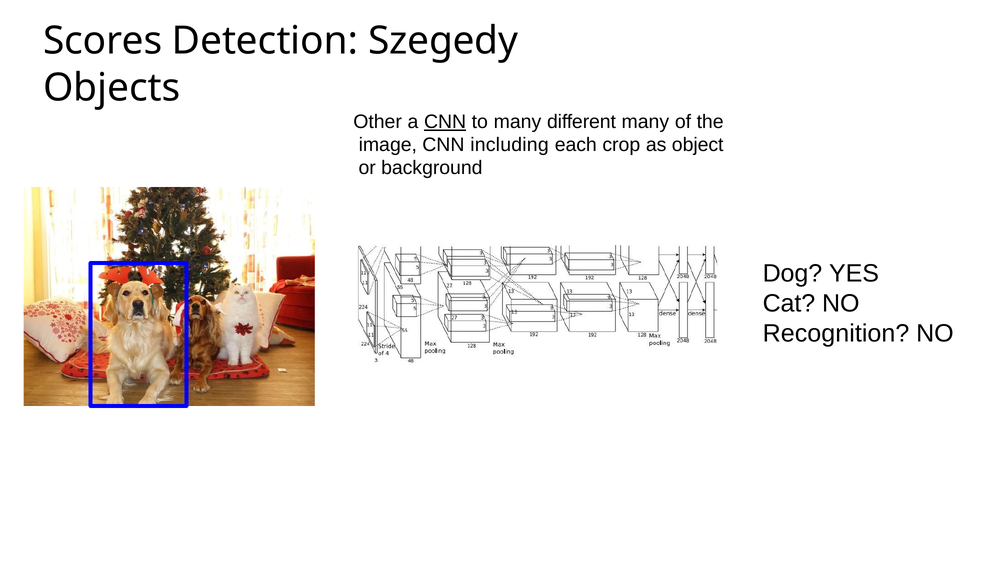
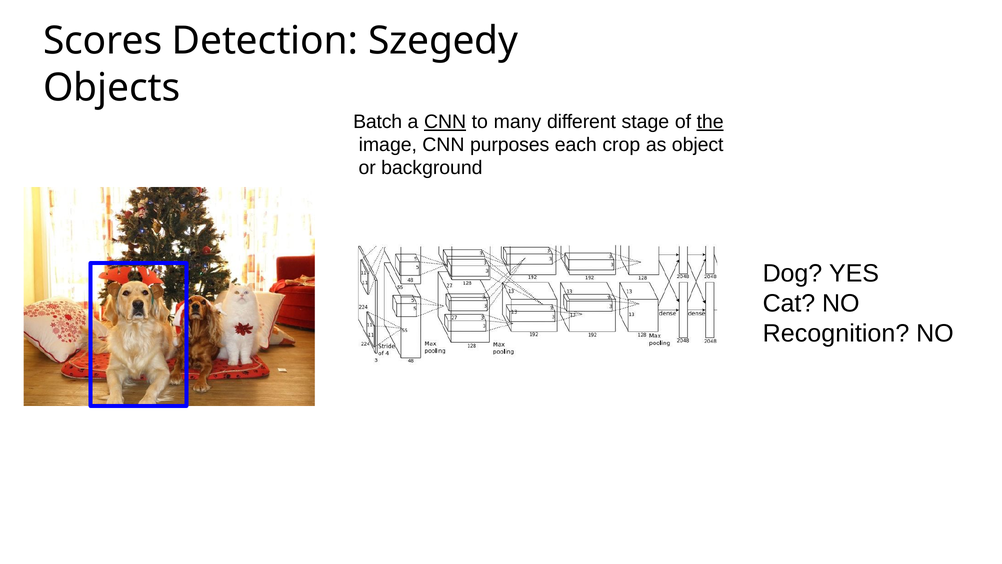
Other: Other -> Batch (378, 122)
different many: many -> stage (645, 122)
the underline: none -> present (710, 122)
including: including -> purposes (510, 145)
